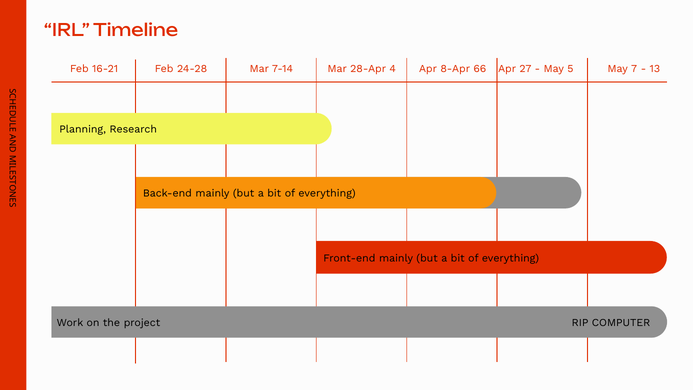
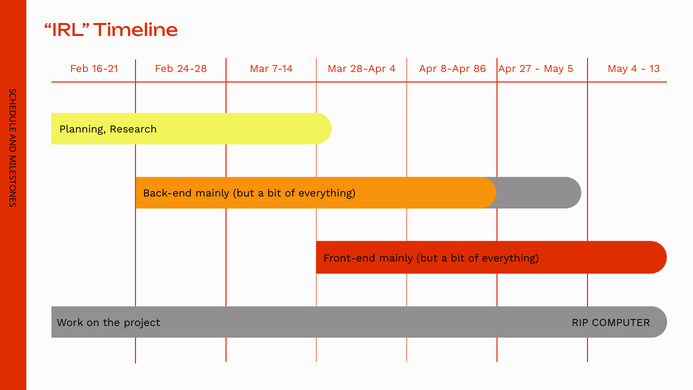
66: 66 -> 86 (480, 69)
May 7: 7 -> 4 (634, 69)
